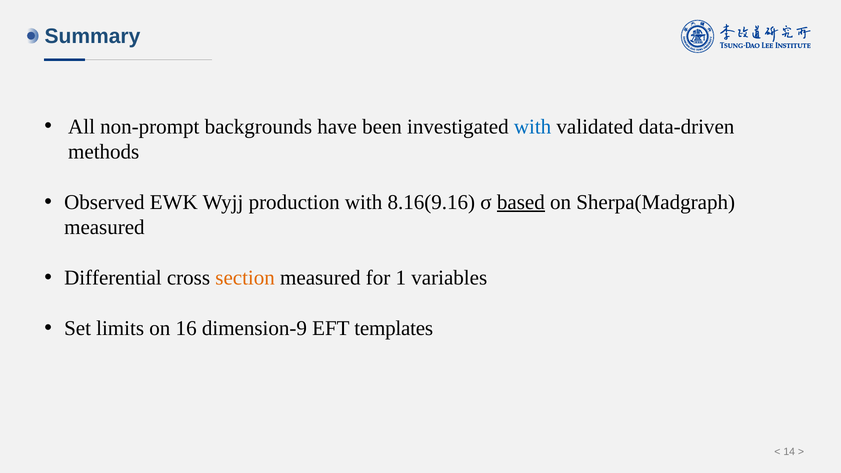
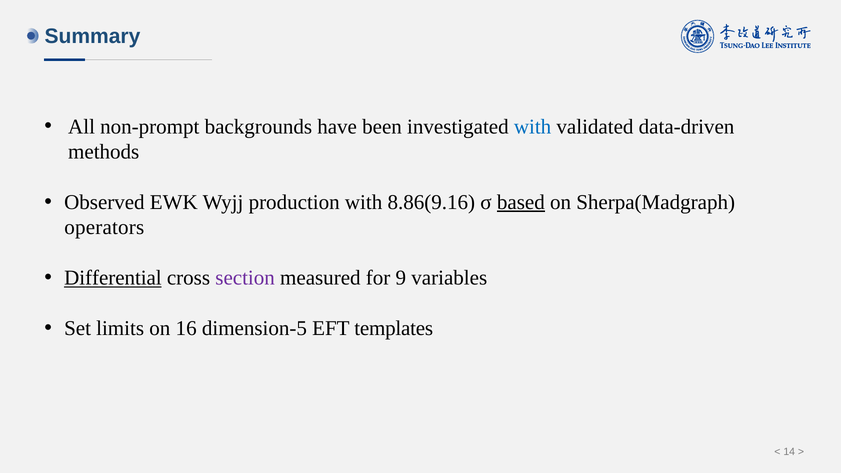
8.16(9.16: 8.16(9.16 -> 8.86(9.16 (431, 202)
measured: measured -> operators (104, 228)
Differential underline: none -> present (113, 278)
section colour: orange -> purple (245, 278)
1: 1 -> 9 (401, 278)
dimension-9: dimension-9 -> dimension-5 (254, 328)
